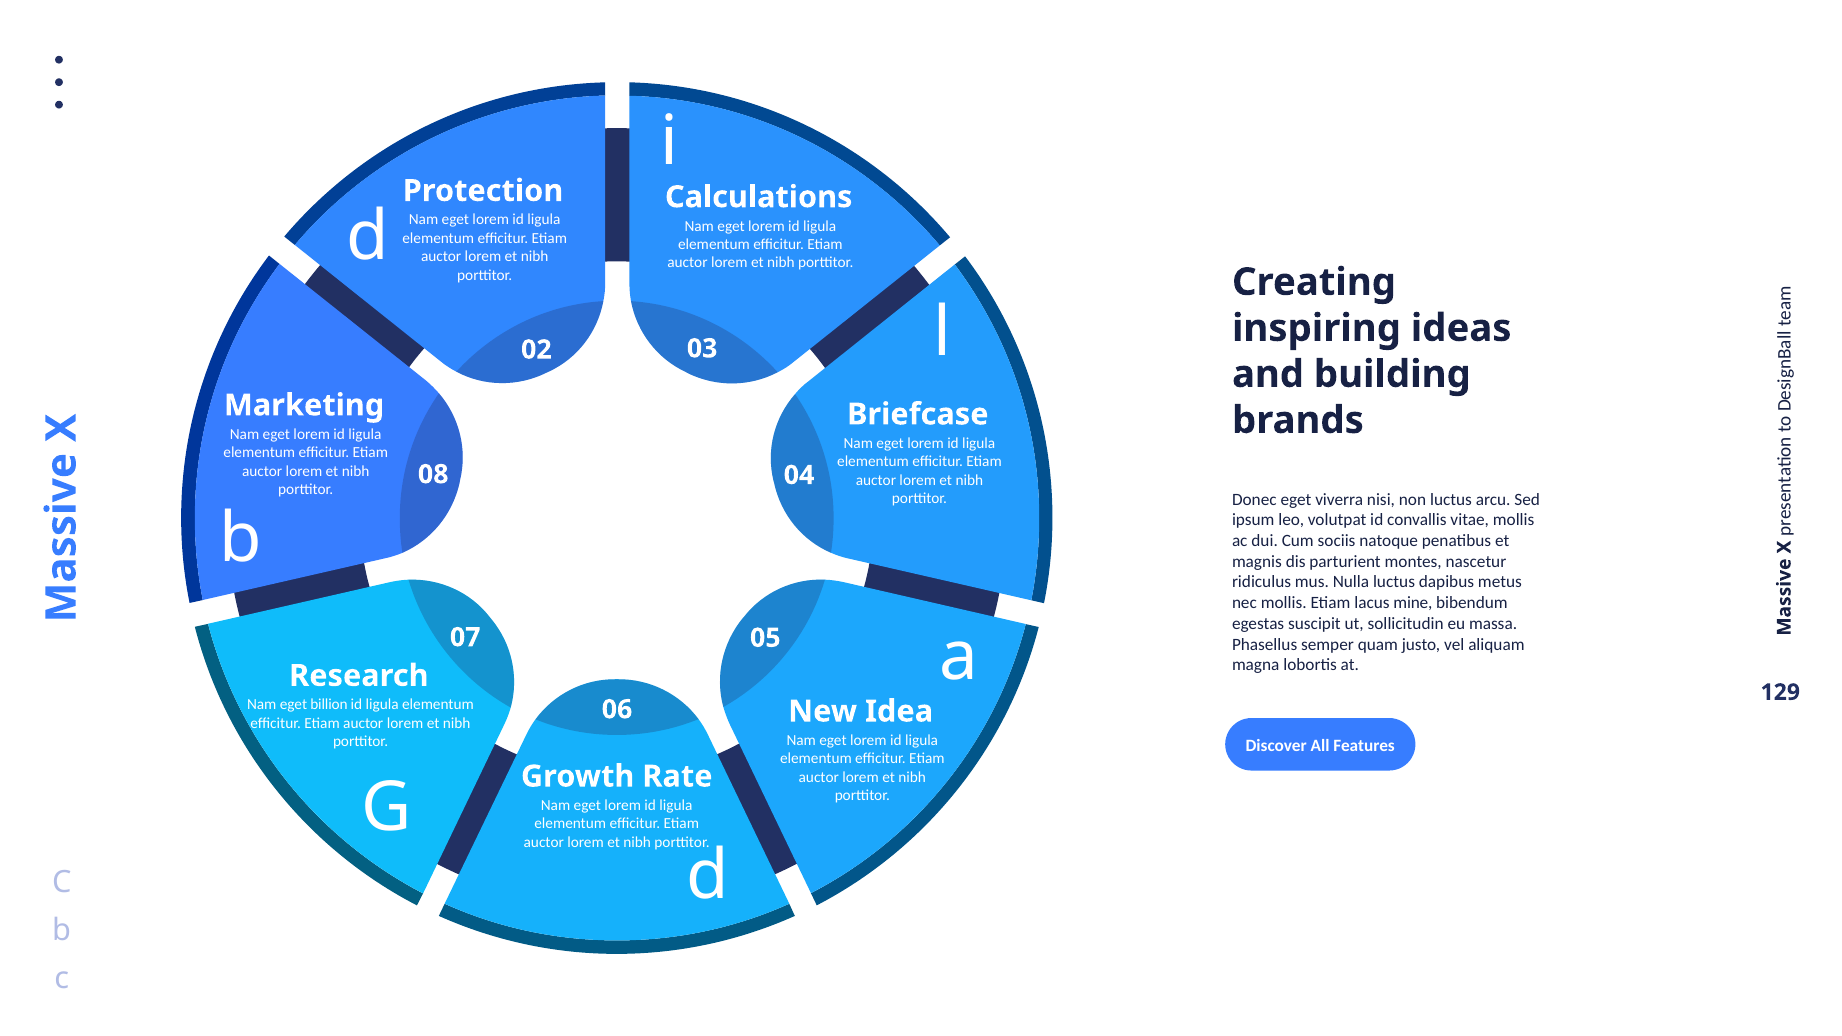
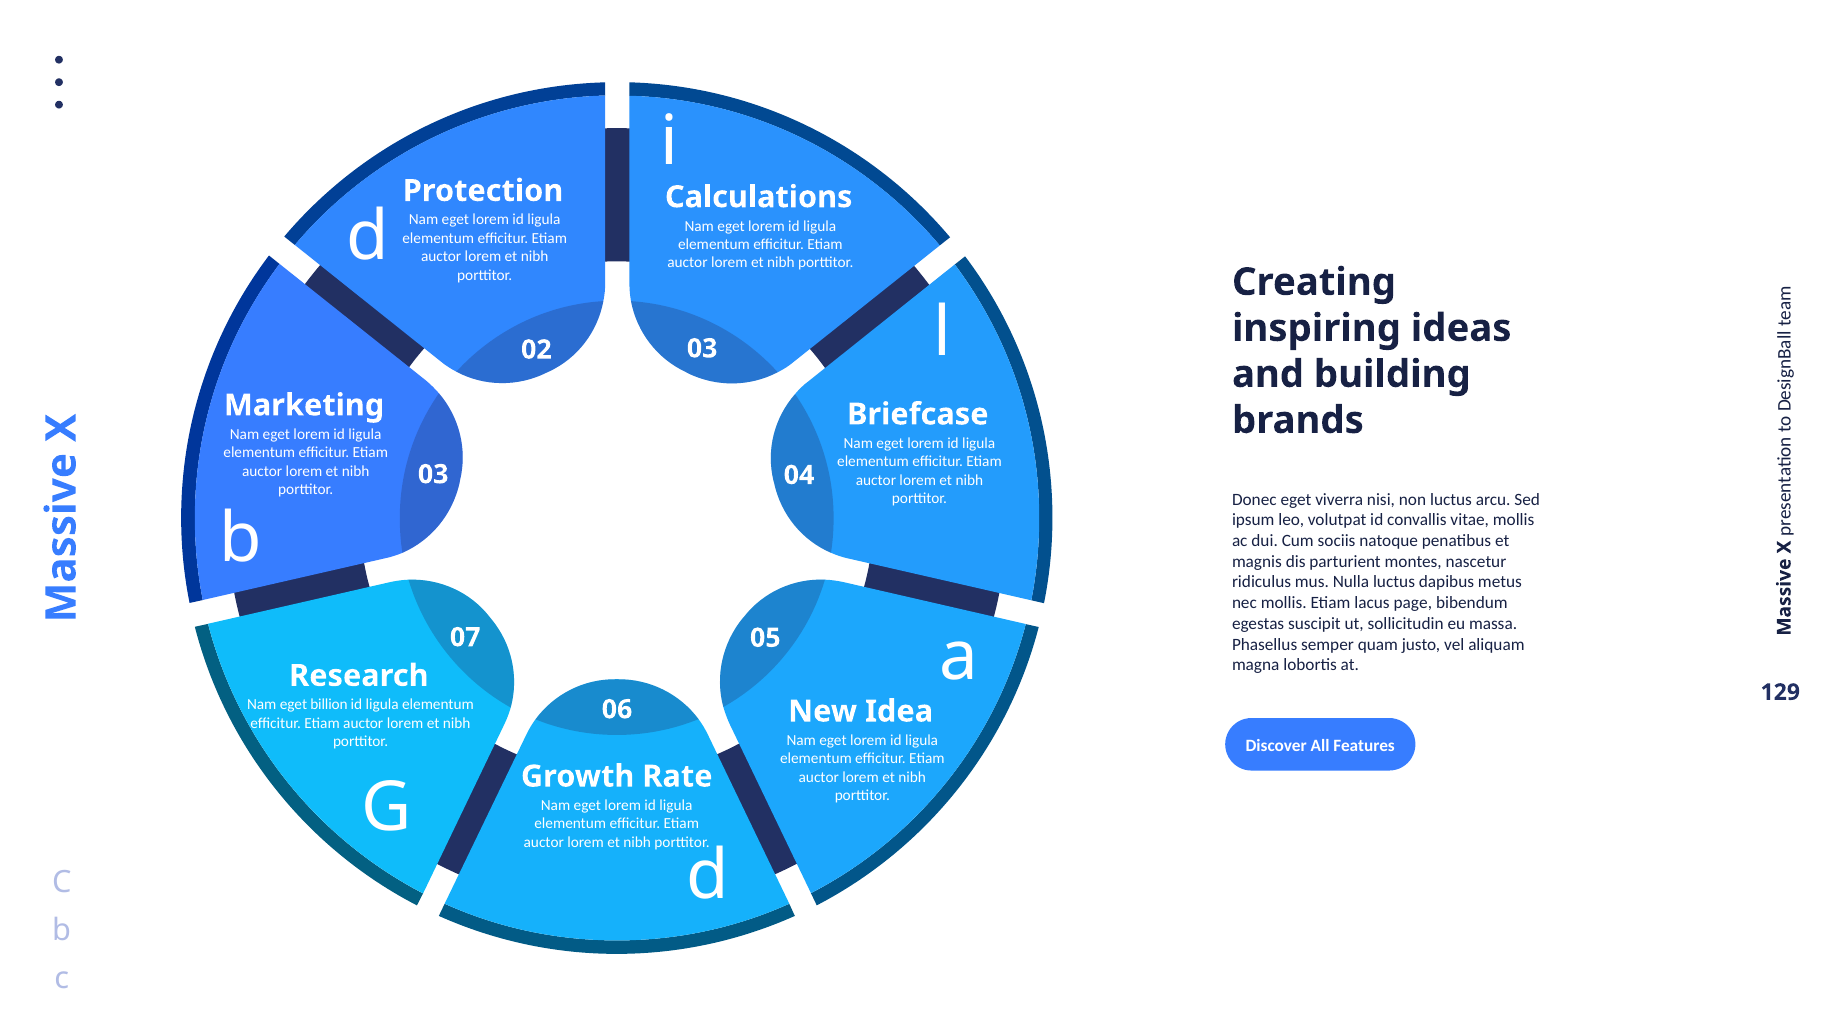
08: 08 -> 03 (433, 474)
mine: mine -> page (1413, 603)
